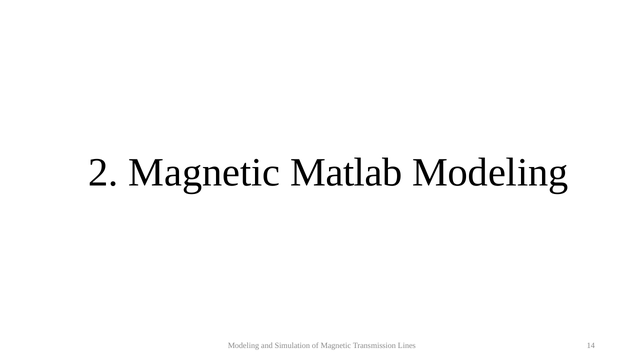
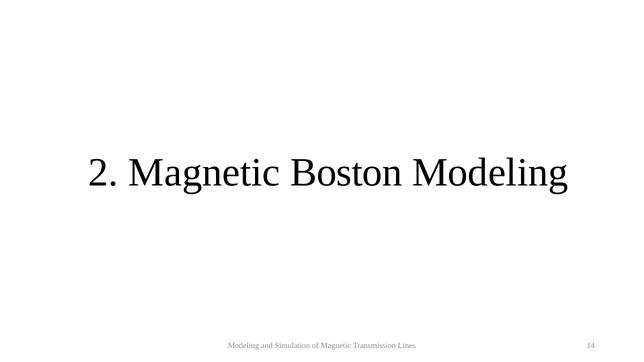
Matlab: Matlab -> Boston (346, 172)
